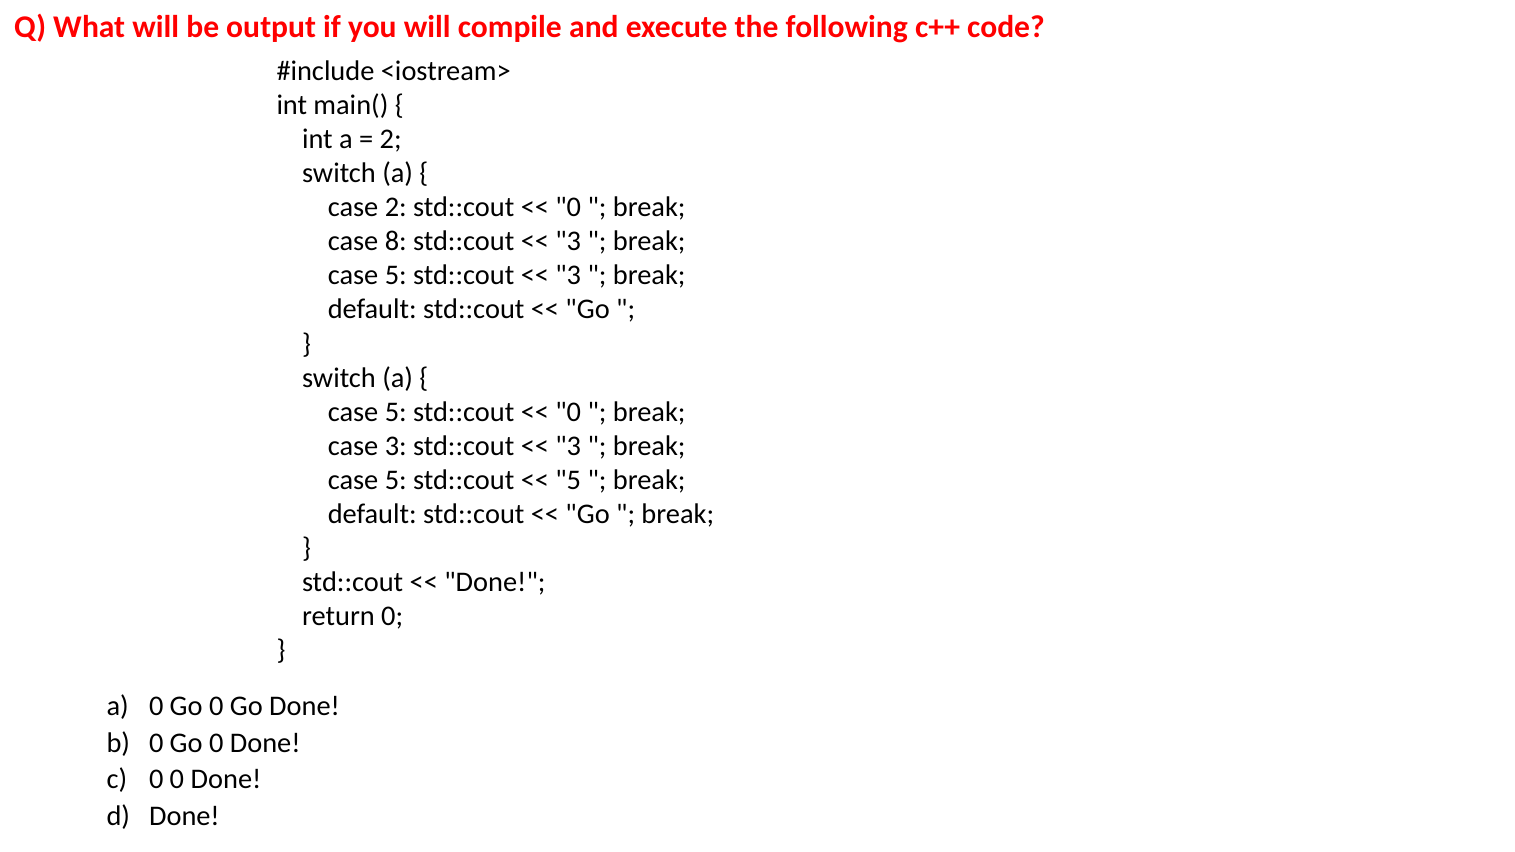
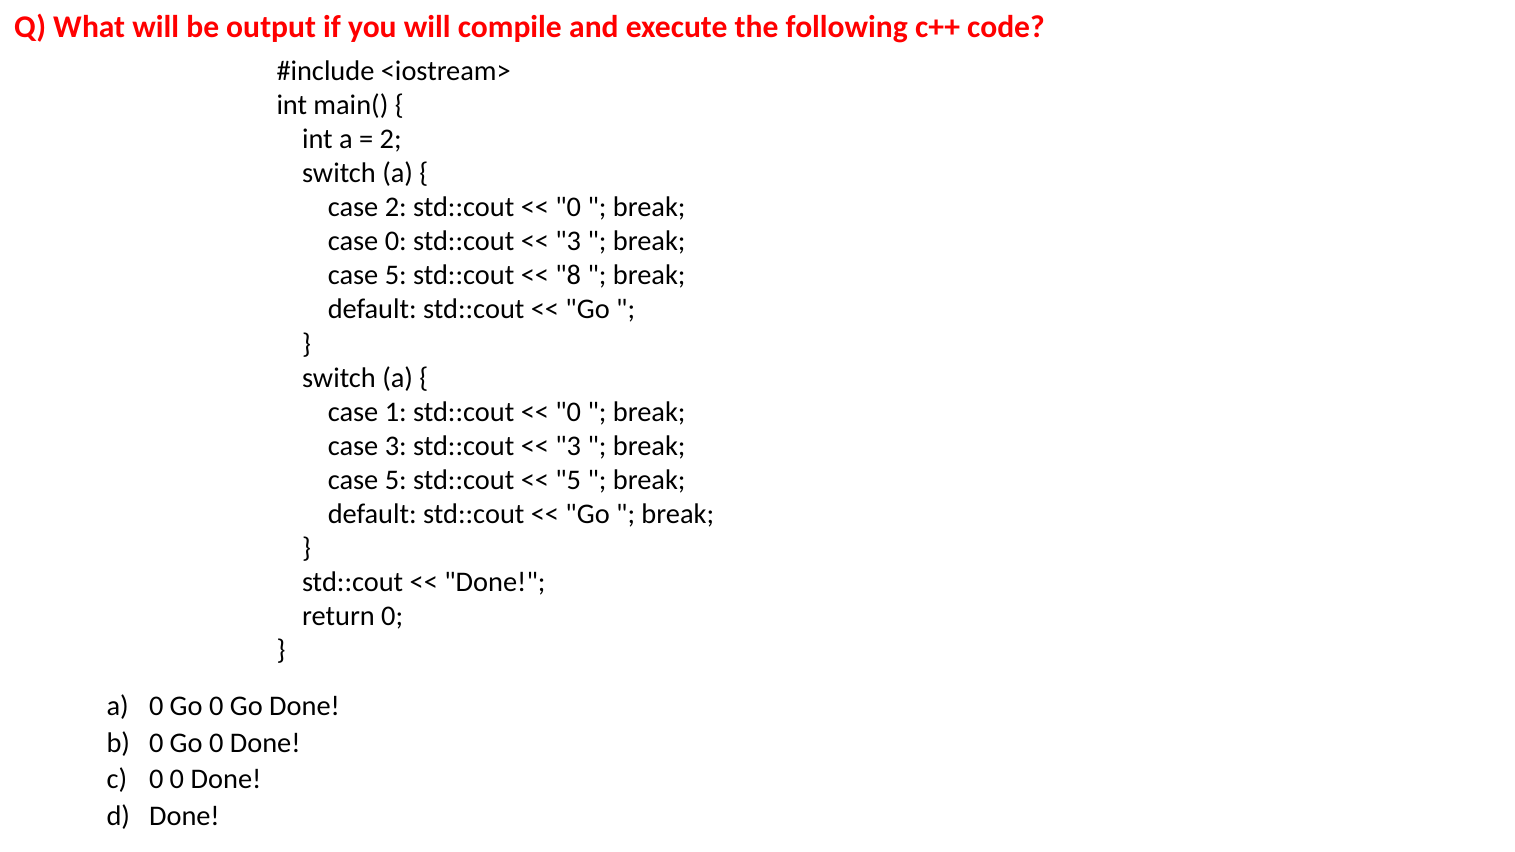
case 8: 8 -> 0 (396, 241)
3: 3 -> 8 (568, 276)
5: 5 -> 1 (396, 412)
